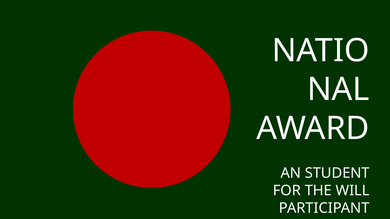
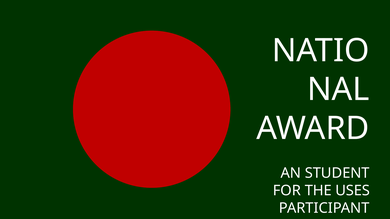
WILL: WILL -> USES (353, 191)
